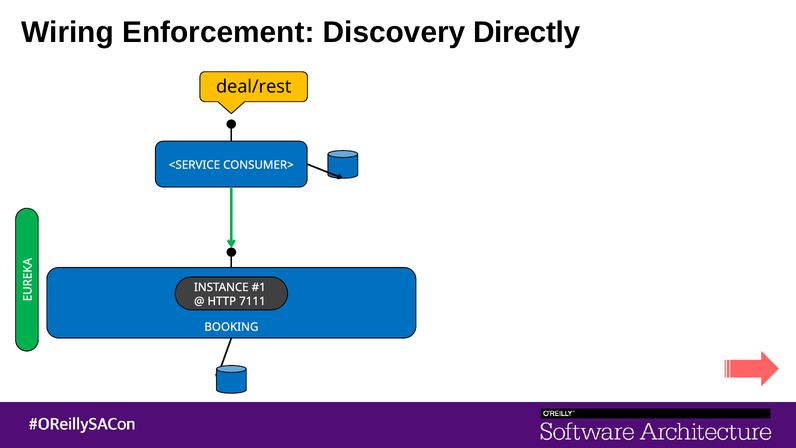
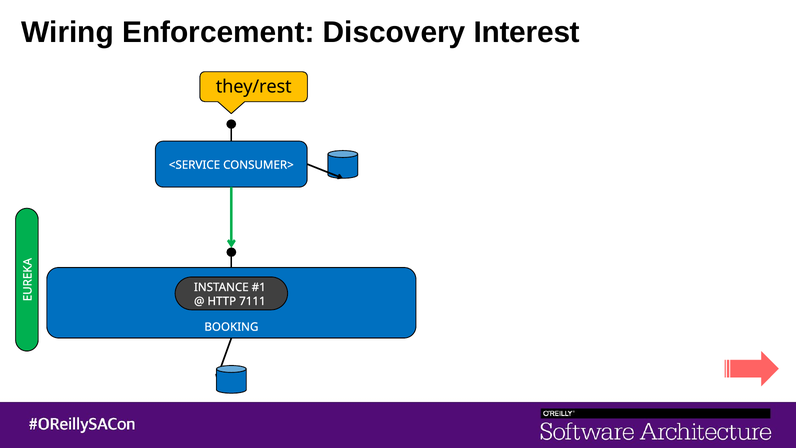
Directly: Directly -> Interest (527, 32)
deal/rest: deal/rest -> they/rest (254, 87)
